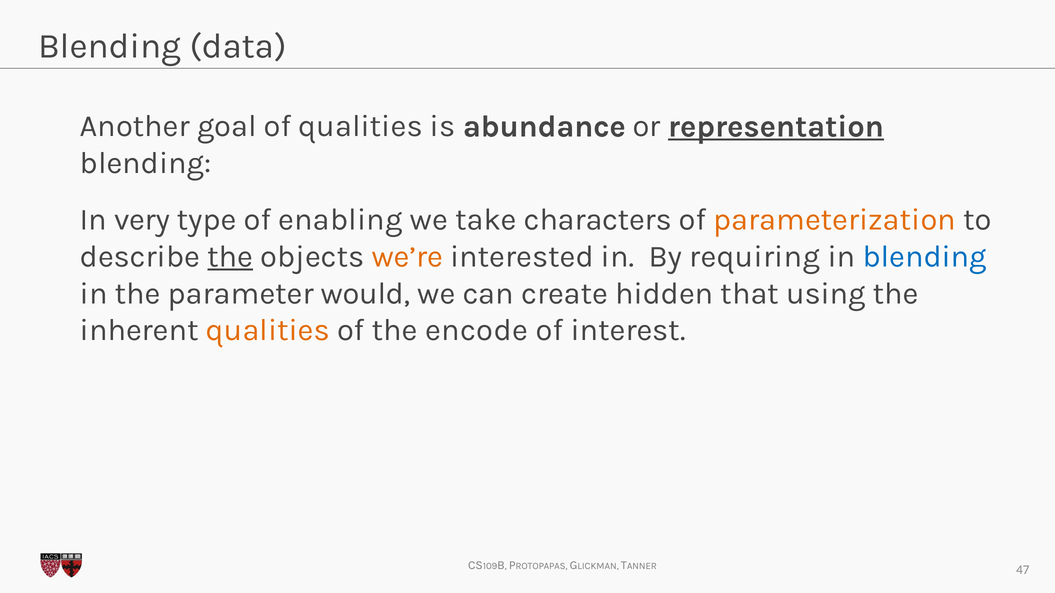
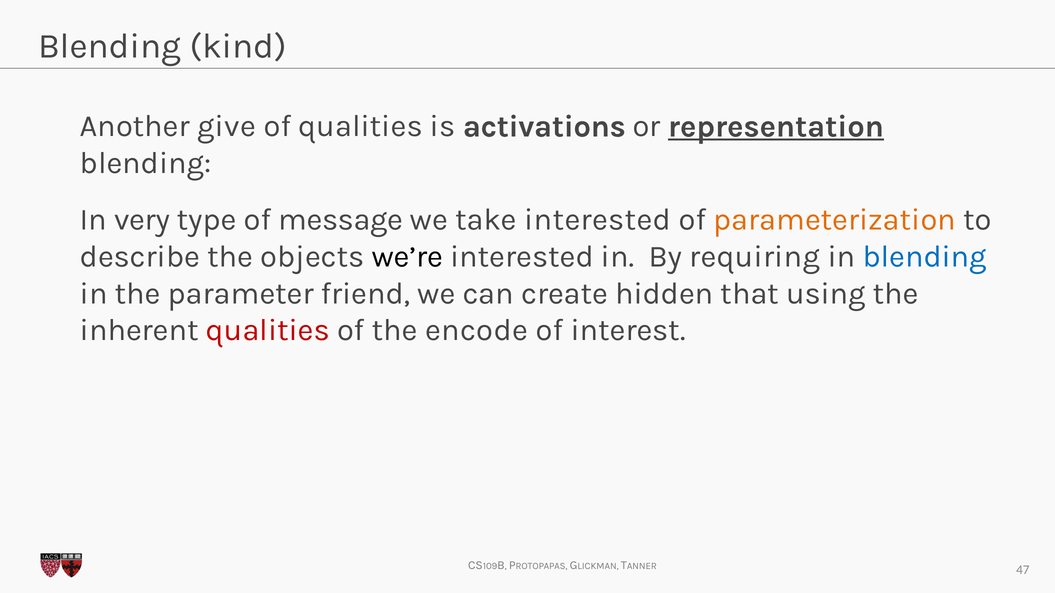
data: data -> kind (238, 46)
goal: goal -> give (227, 126)
abundance: abundance -> activations (544, 126)
enabling: enabling -> message (341, 220)
take characters: characters -> interested (598, 220)
the underline: present -> none (230, 257)
we’re colour: orange -> black (407, 257)
would: would -> friend (366, 294)
qualities colour: orange -> red (268, 331)
